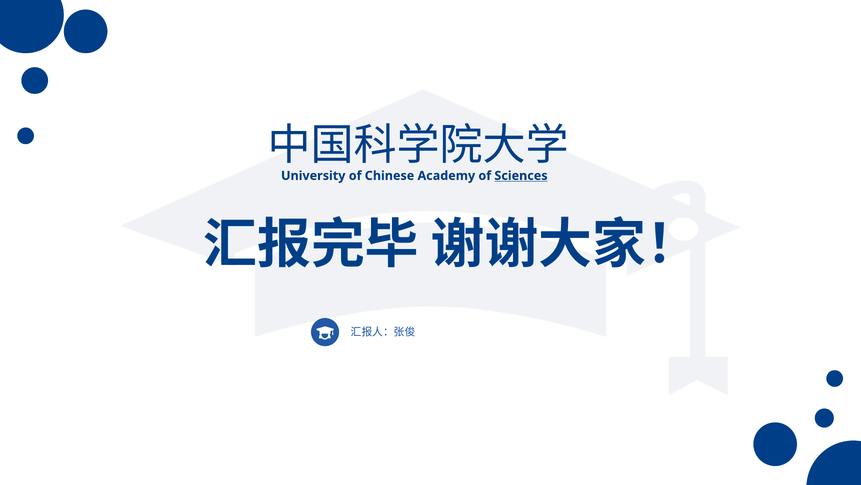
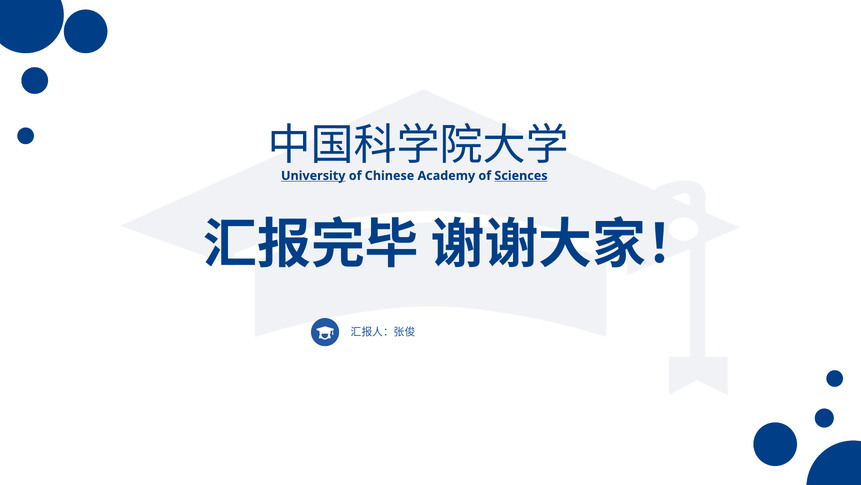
University underline: none -> present (313, 175)
